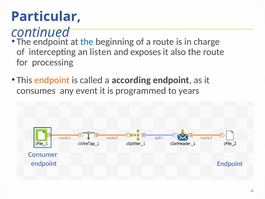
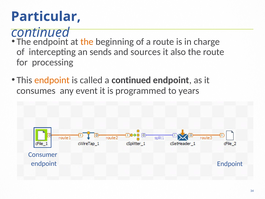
the colour: blue -> orange (87, 42)
listen: listen -> sends (101, 52)
exposes: exposes -> sources (146, 52)
a according: according -> continued (131, 80)
